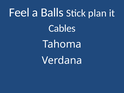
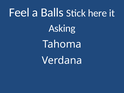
plan: plan -> here (97, 13)
Cables: Cables -> Asking (62, 28)
